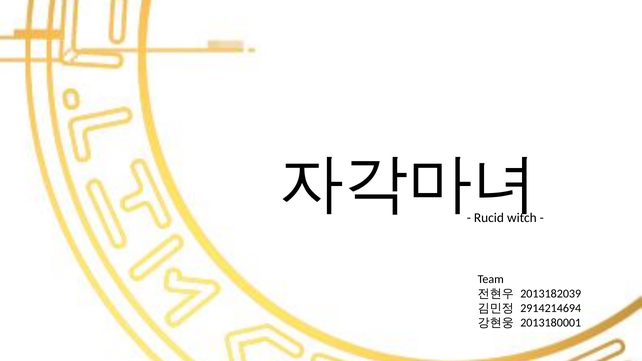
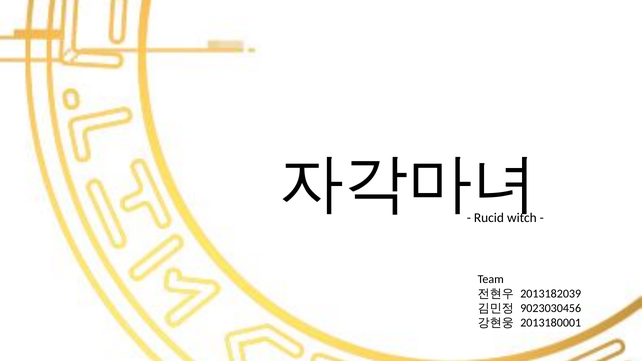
2914214694: 2914214694 -> 9023030456 (551, 308)
